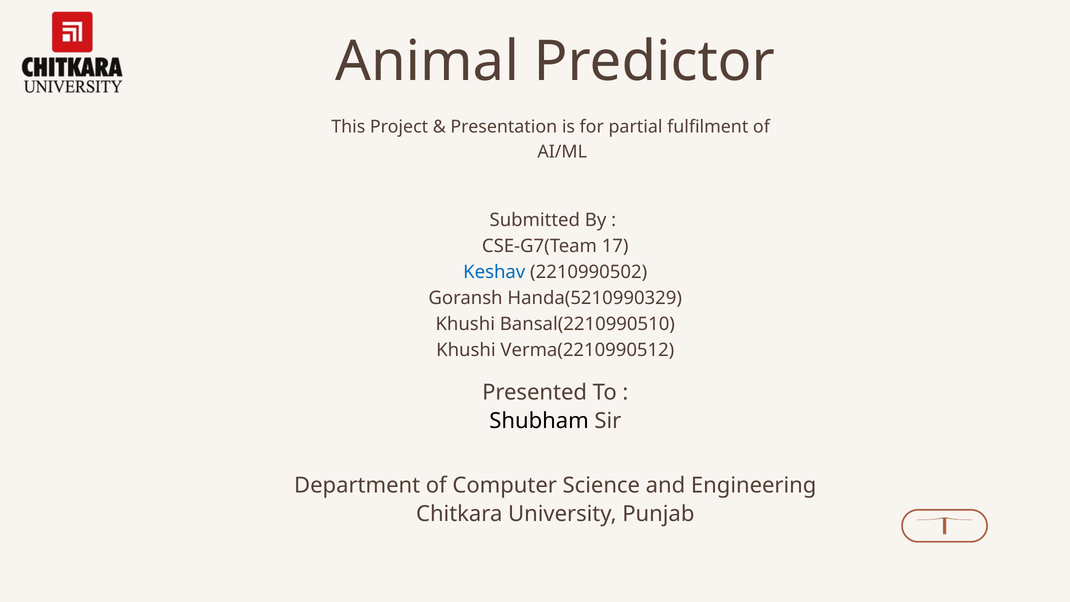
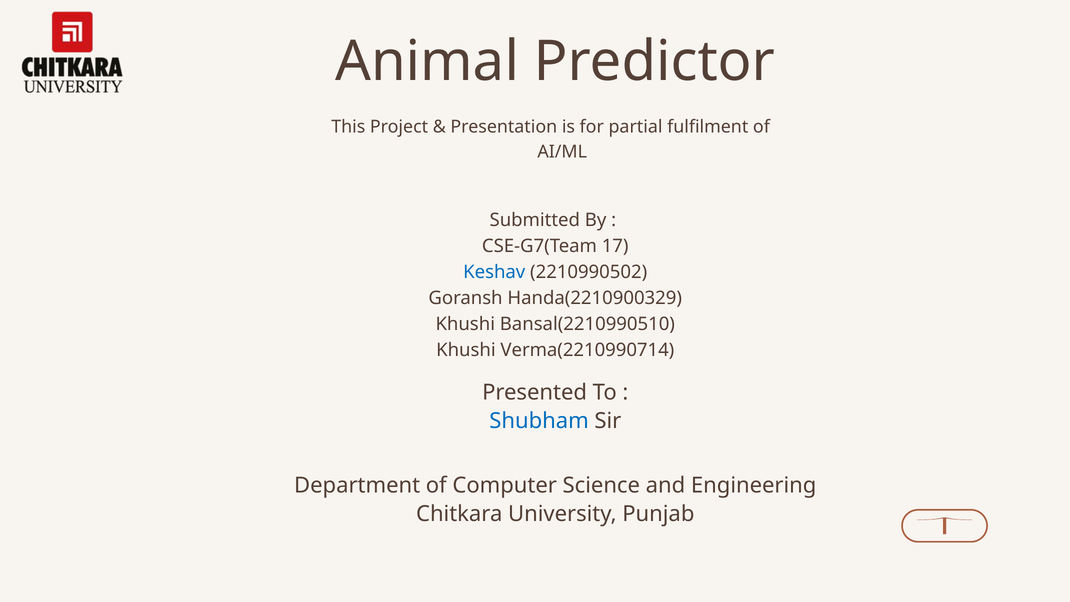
Handa(5210990329: Handa(5210990329 -> Handa(2210900329 (595, 298)
Verma(2210990512: Verma(2210990512 -> Verma(2210990714 (587, 350)
Shubham colour: black -> blue (539, 421)
